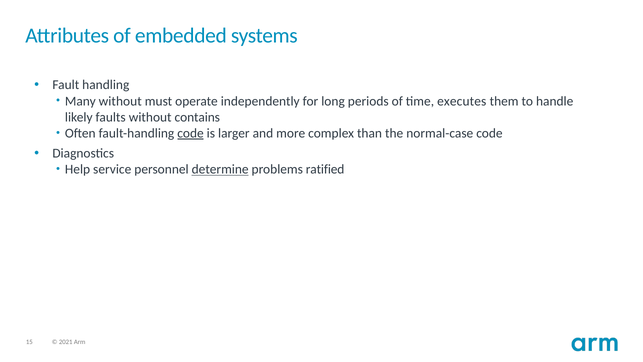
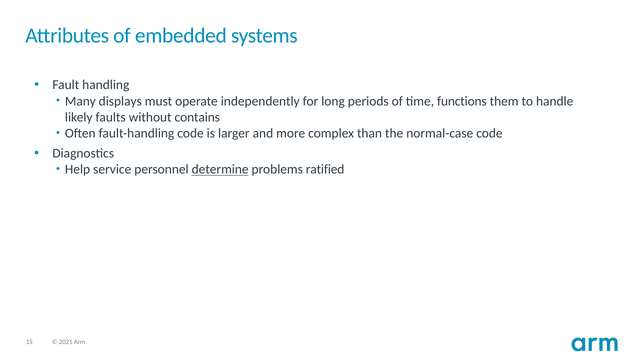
Many without: without -> displays (120, 101)
executes: executes -> functions (462, 101)
code underline: present -> none (190, 133)
